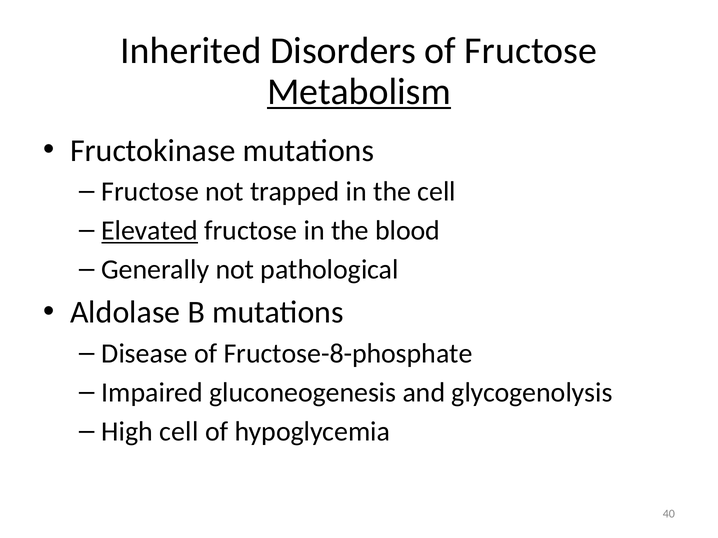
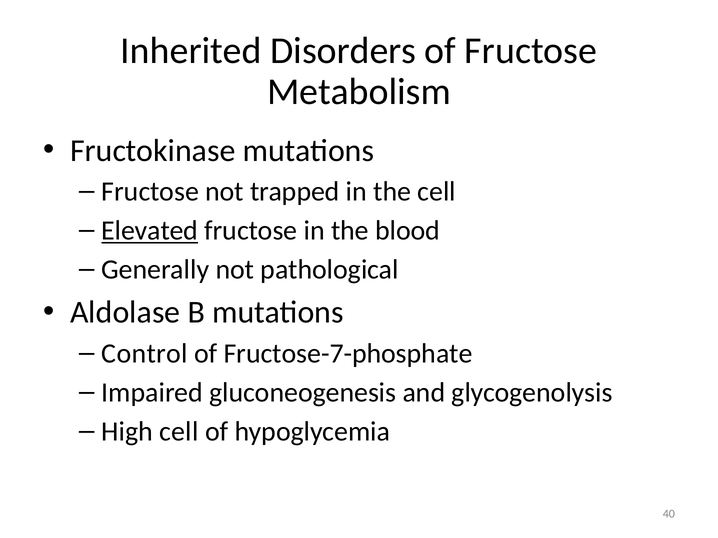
Metabolism underline: present -> none (359, 92)
Disease: Disease -> Control (144, 354)
Fructose-8-phosphate: Fructose-8-phosphate -> Fructose-7-phosphate (348, 354)
